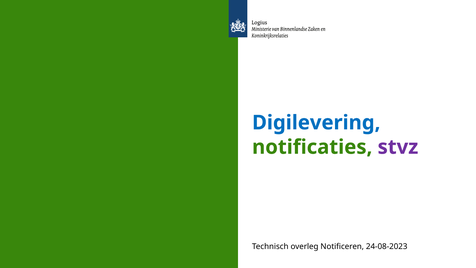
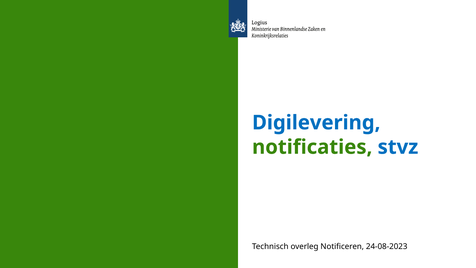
stvz colour: purple -> blue (398, 147)
